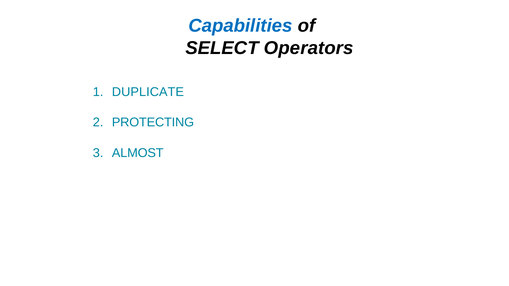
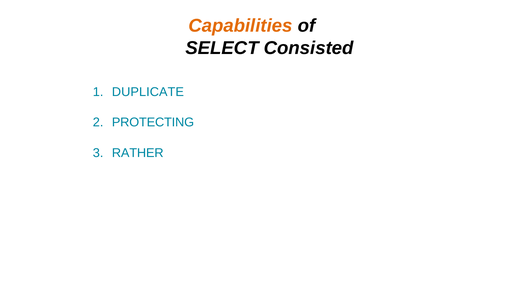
Capabilities colour: blue -> orange (241, 26)
Operators: Operators -> Consisted (309, 48)
ALMOST: ALMOST -> RATHER (138, 153)
